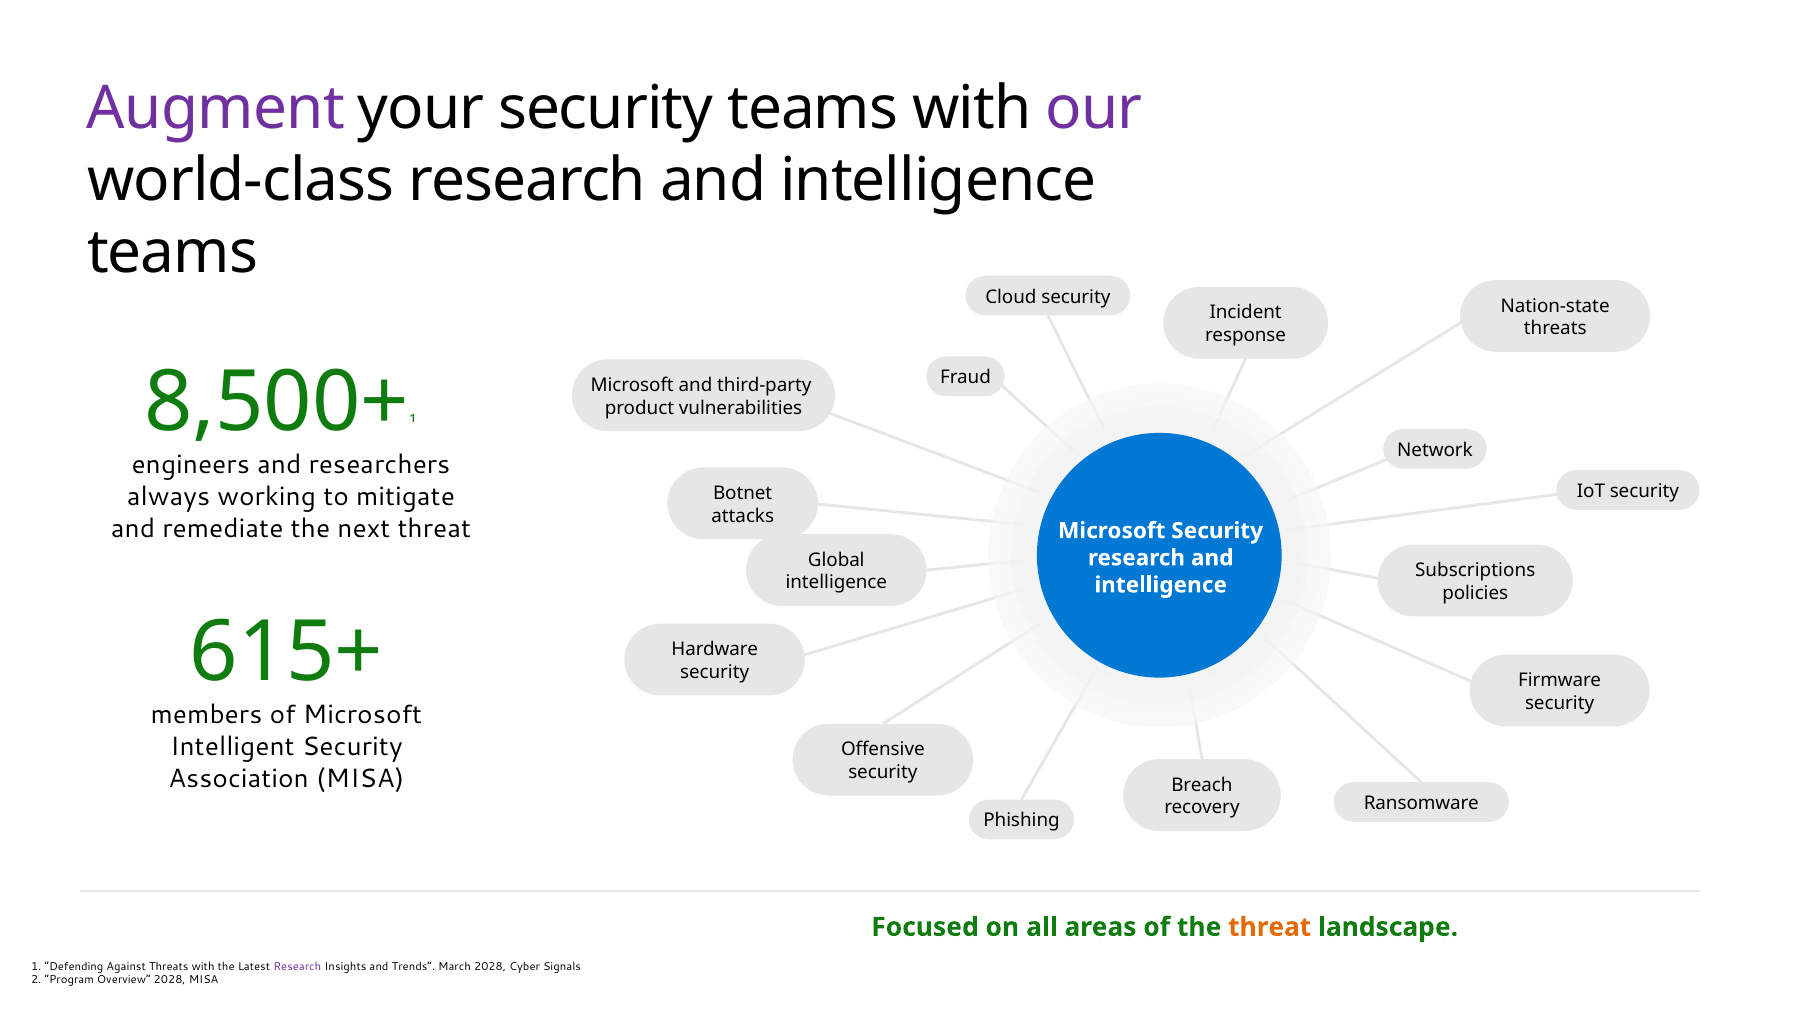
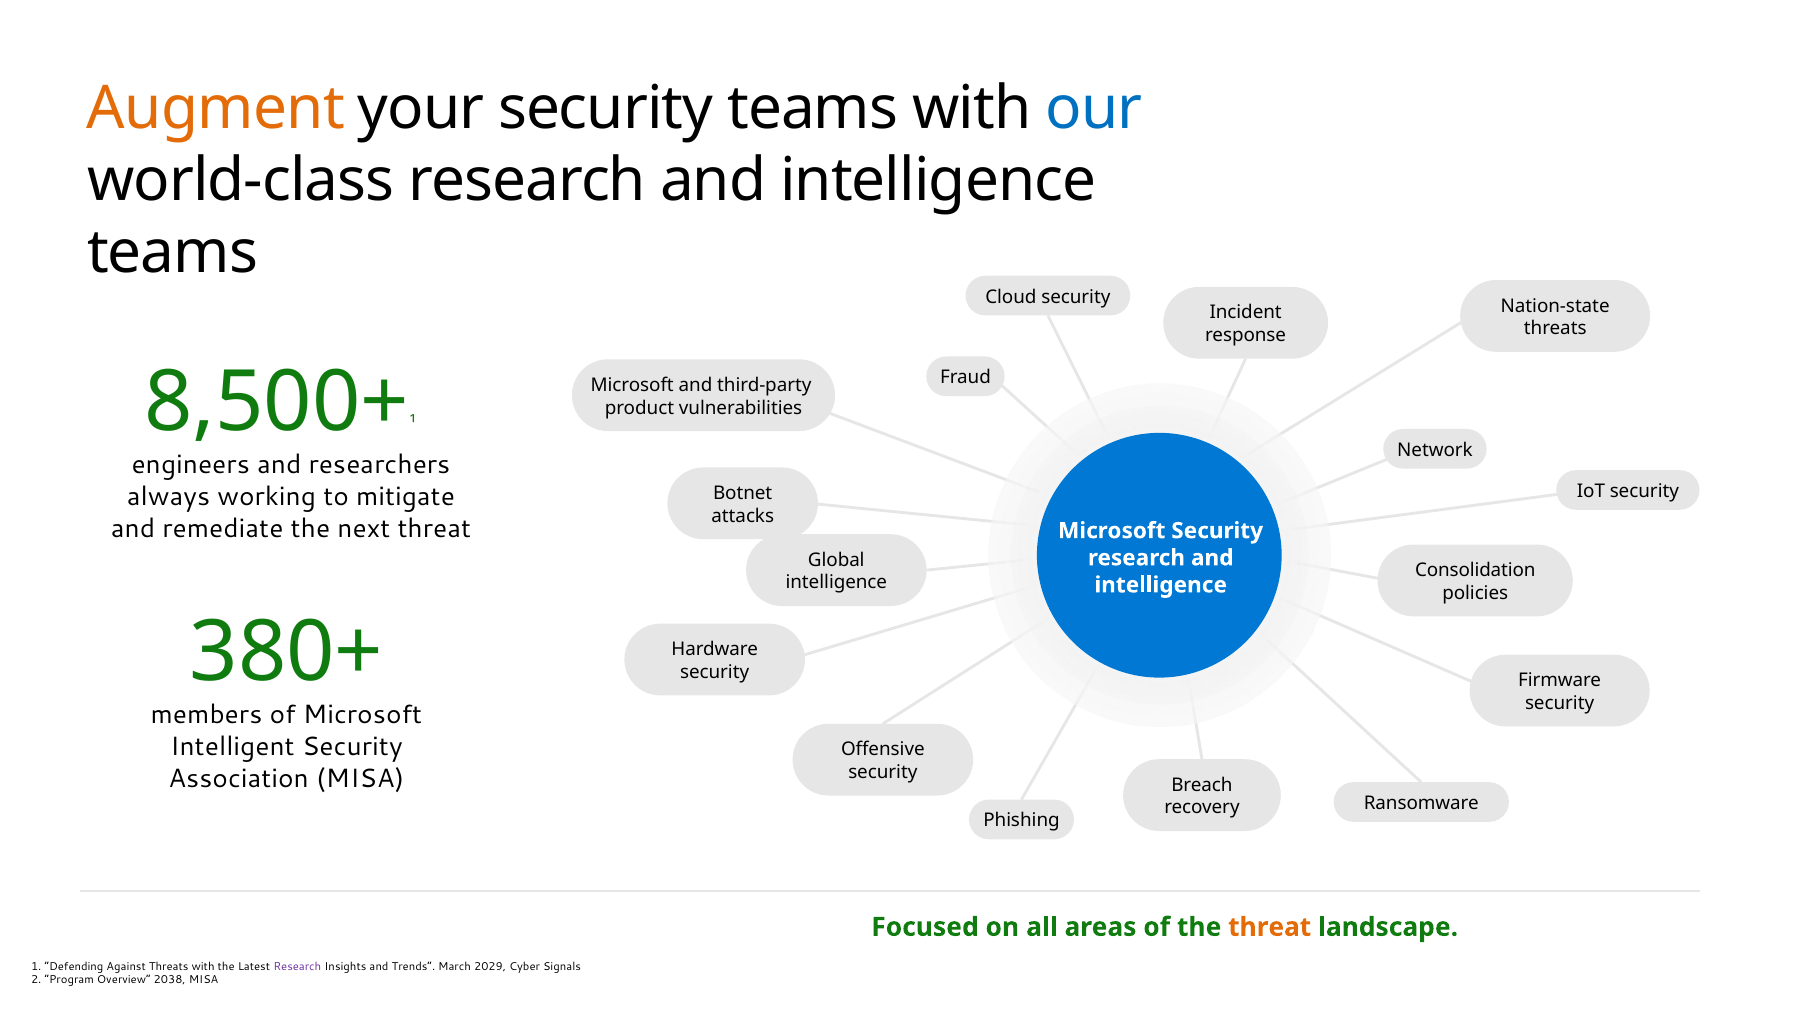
Augment colour: purple -> orange (216, 108)
our colour: purple -> blue (1094, 108)
Subscriptions: Subscriptions -> Consolidation (1475, 570)
615+: 615+ -> 380+ (286, 653)
March 2028: 2028 -> 2029 (490, 967)
Overview 2028: 2028 -> 2038 (170, 980)
